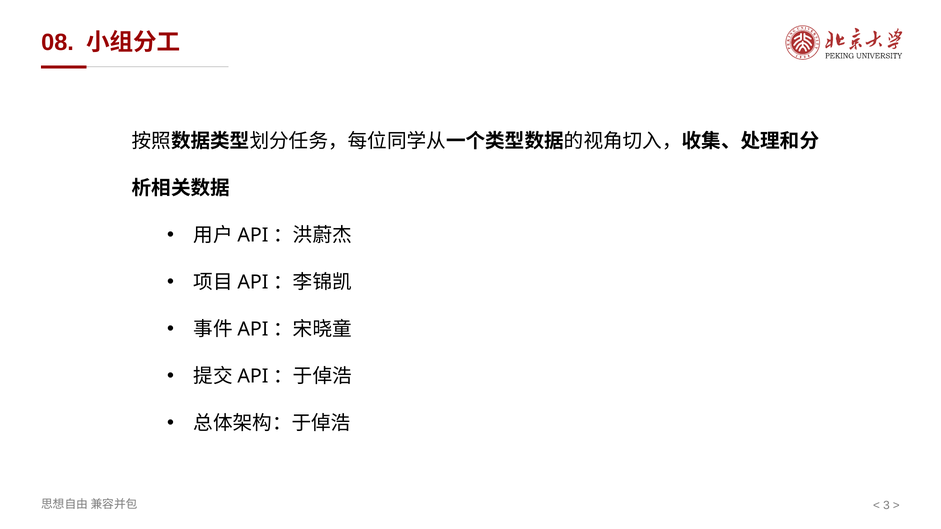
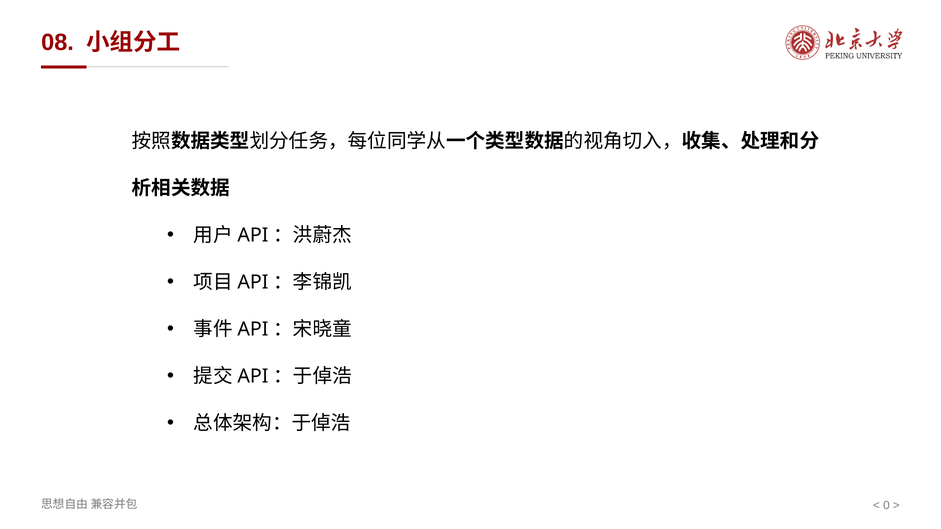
3: 3 -> 0 (886, 506)
